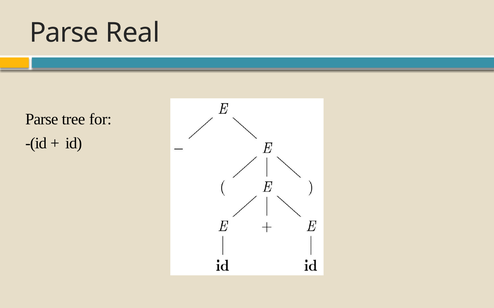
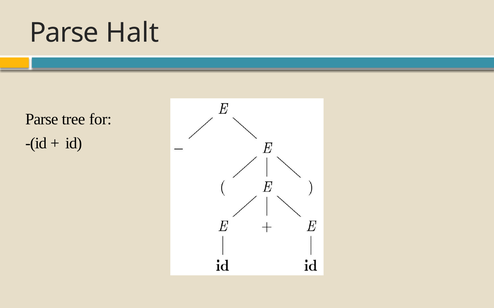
Real: Real -> Halt (132, 33)
